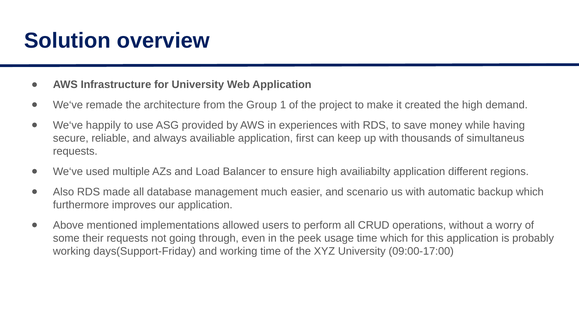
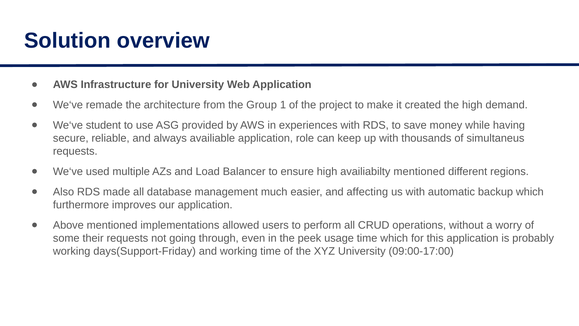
happily: happily -> student (103, 125)
first: first -> role (305, 138)
availiabilty application: application -> mentioned (419, 171)
scenario: scenario -> affecting (367, 192)
